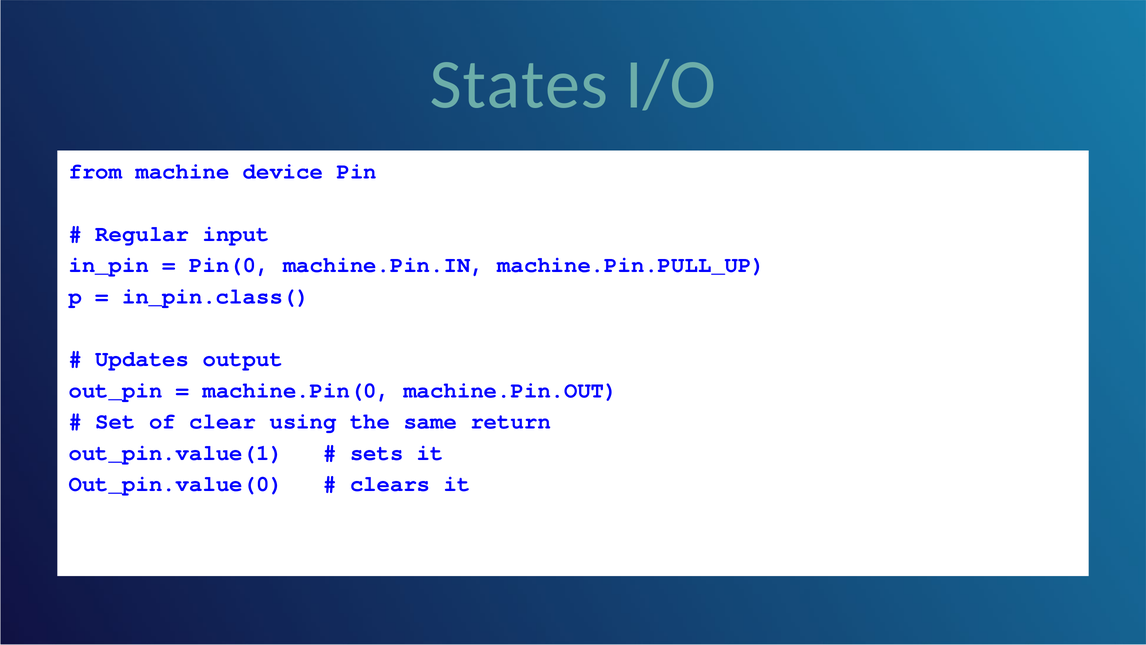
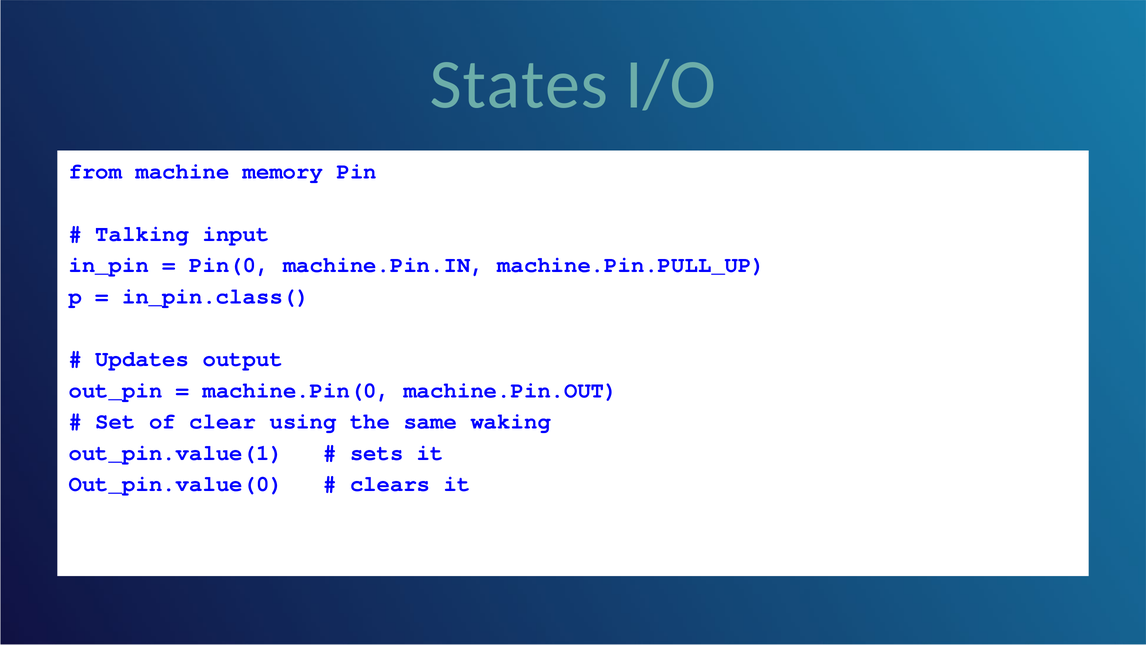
device: device -> memory (283, 171)
Regular: Regular -> Talking (142, 234)
return: return -> waking (511, 421)
